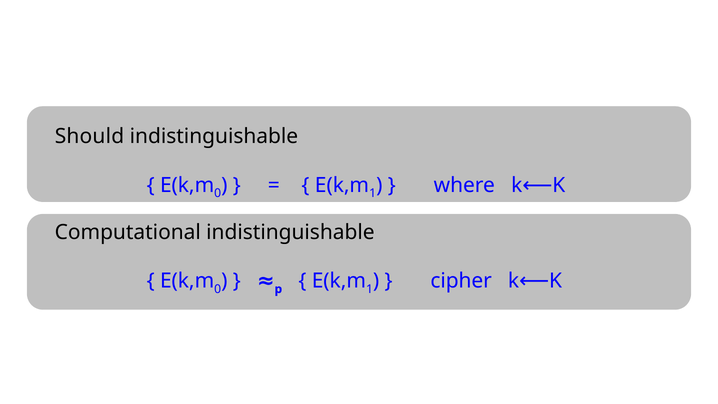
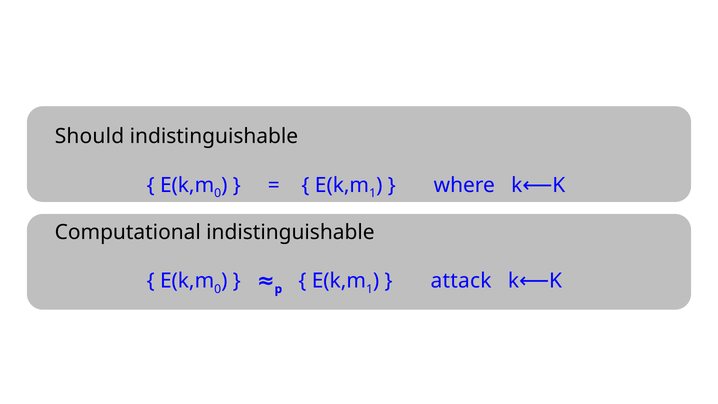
cipher: cipher -> attack (461, 281)
